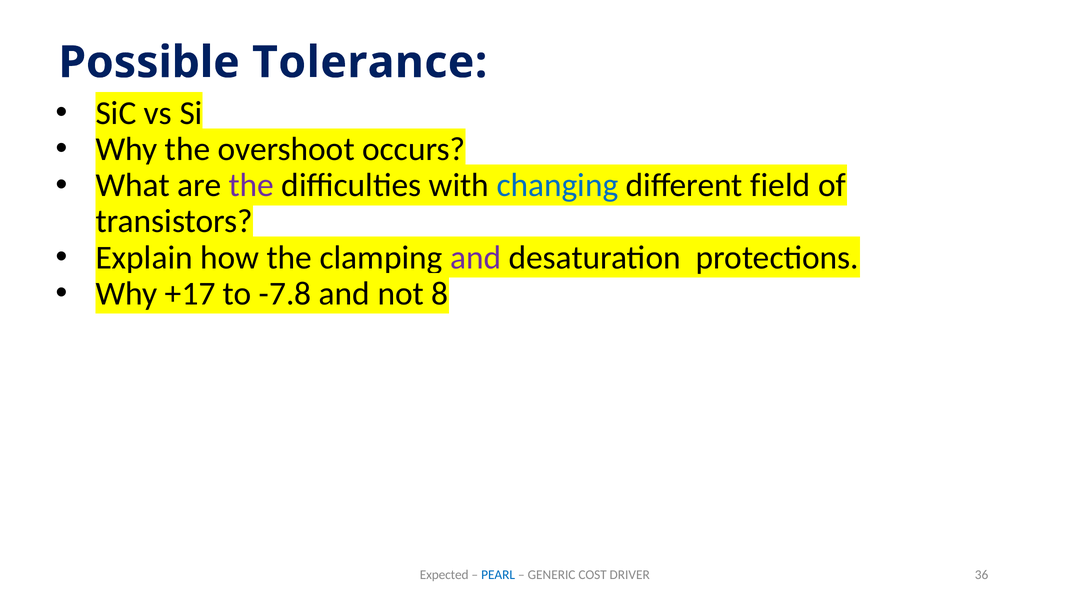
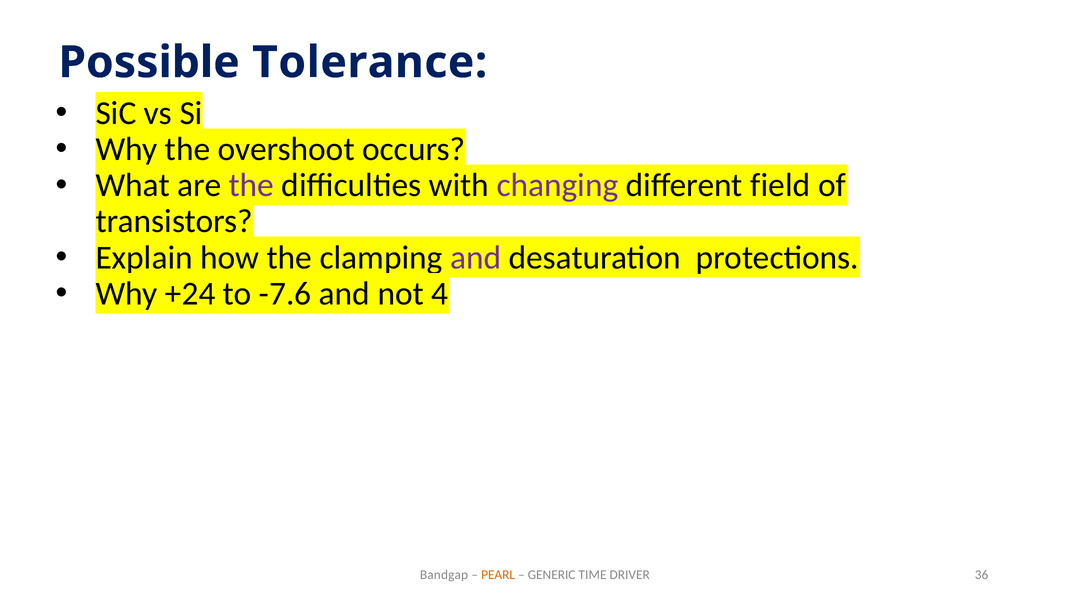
changing colour: blue -> purple (557, 185)
+17: +17 -> +24 (190, 294)
-7.8: -7.8 -> -7.6 (285, 294)
8: 8 -> 4 (440, 294)
Expected: Expected -> Bandgap (444, 575)
PEARL colour: blue -> orange (498, 575)
COST: COST -> TIME (593, 575)
